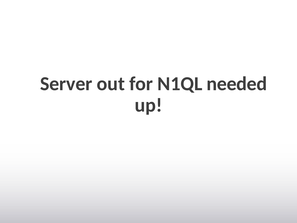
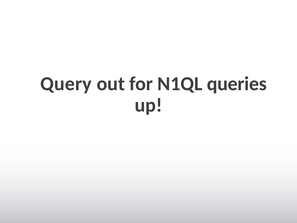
Server: Server -> Query (66, 84)
needed: needed -> queries (237, 84)
